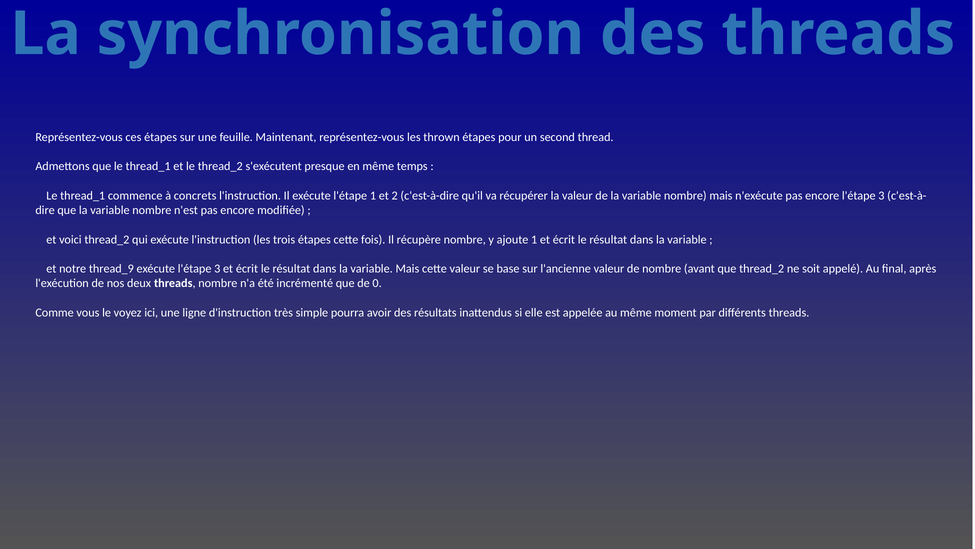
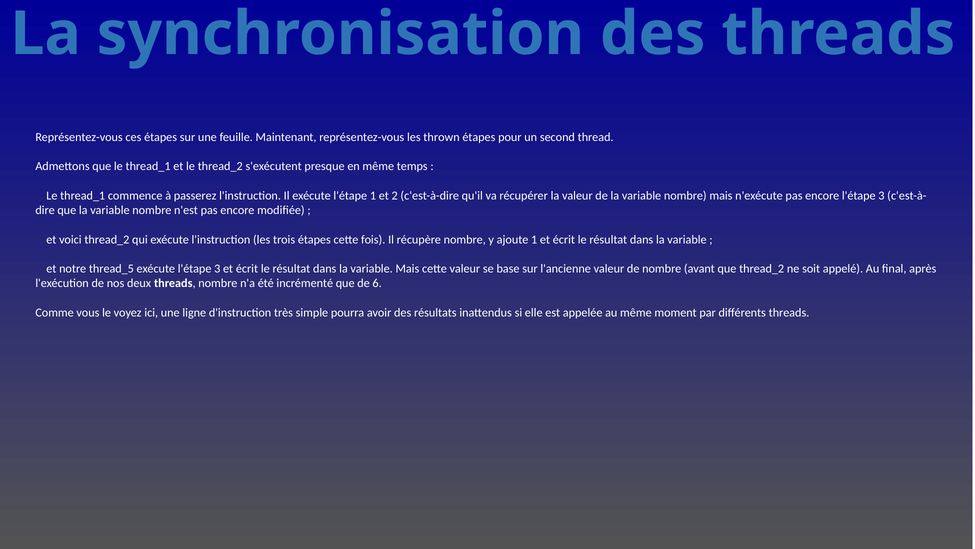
concrets: concrets -> passerez (195, 195)
thread_9: thread_9 -> thread_5 (111, 269)
0: 0 -> 6 (377, 283)
